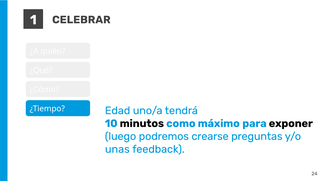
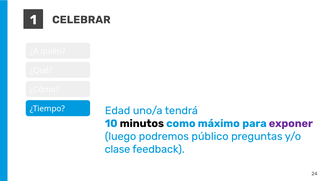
exponer colour: black -> purple (291, 124)
crearse: crearse -> público (210, 136)
unas: unas -> clase (117, 149)
